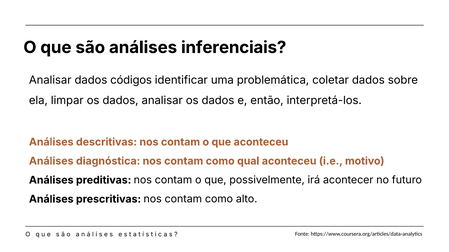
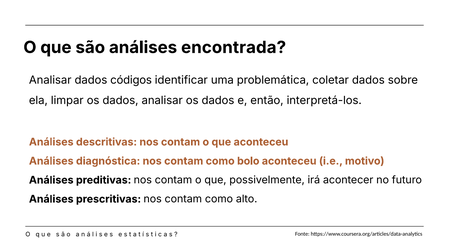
inferenciais: inferenciais -> encontrada (234, 48)
qual: qual -> bolo (248, 161)
